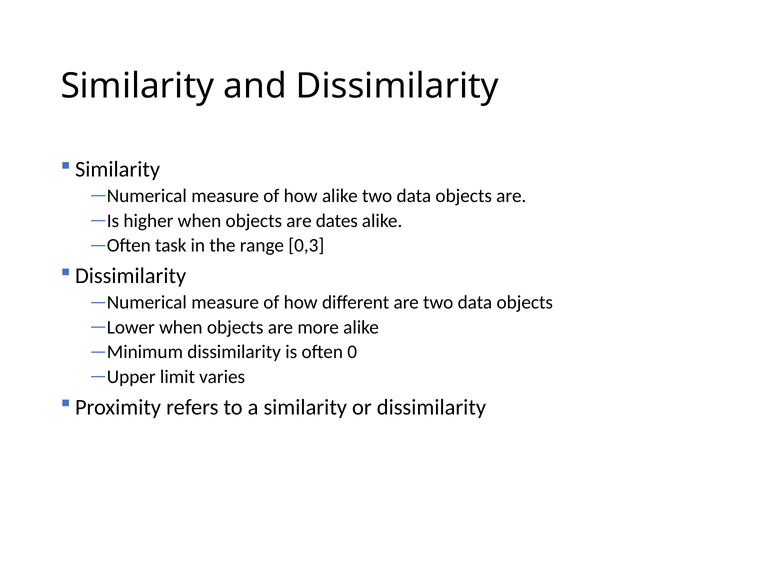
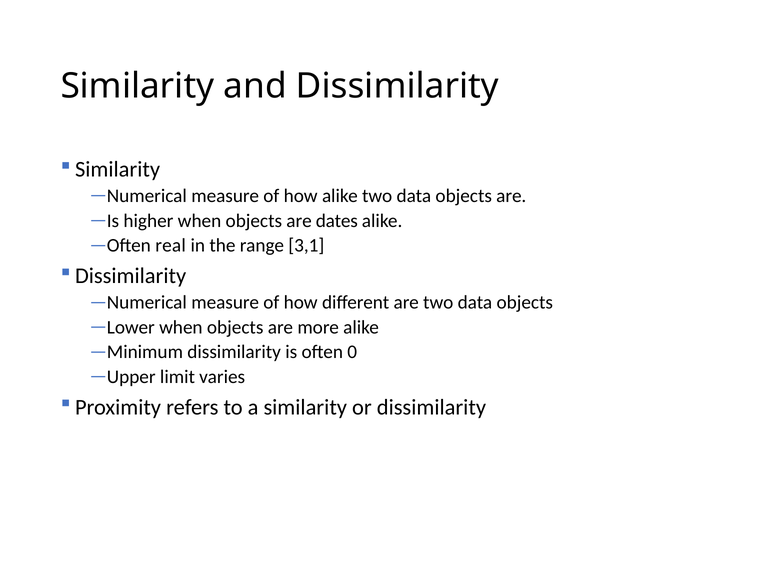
task: task -> real (171, 246)
0,3: 0,3 -> 3,1 (306, 246)
